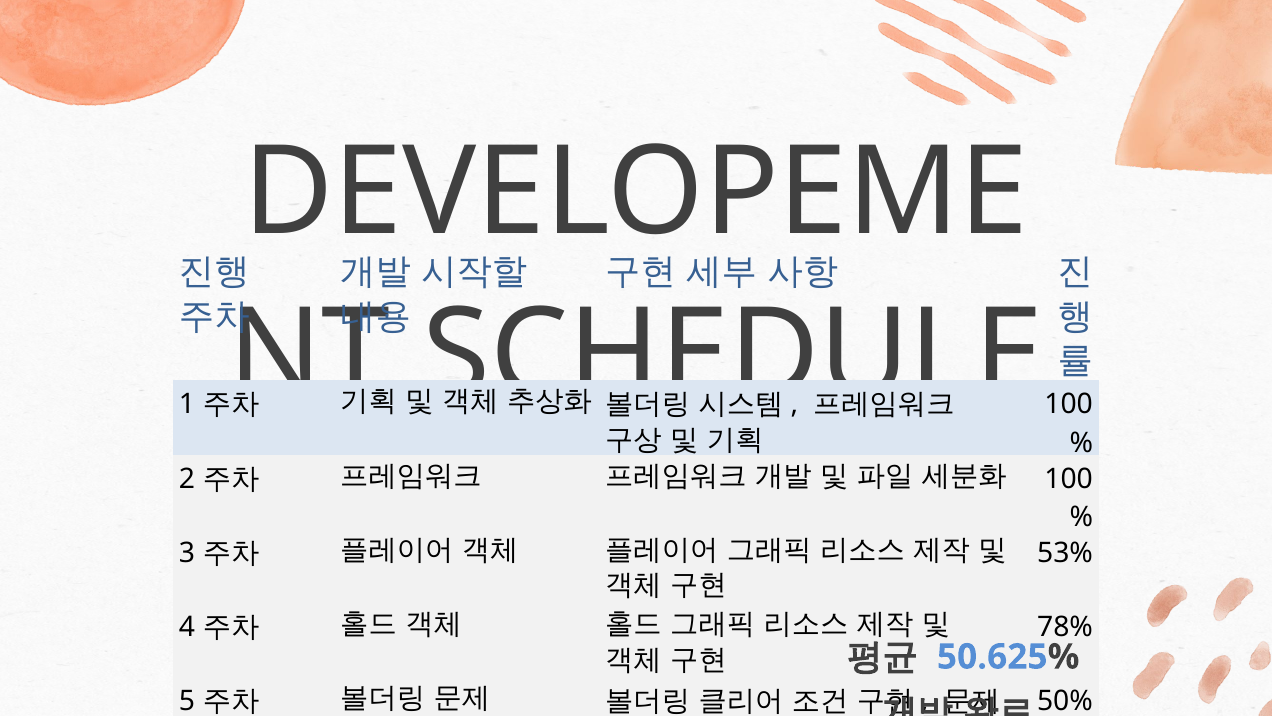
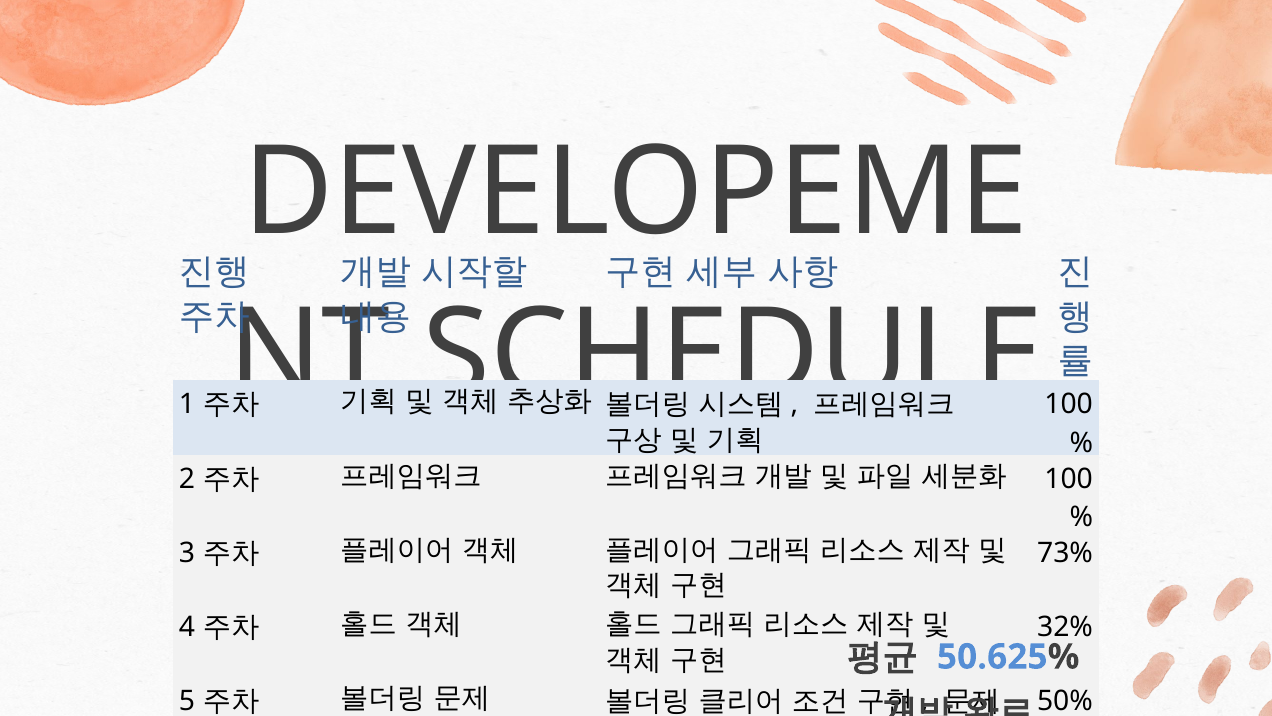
53%: 53% -> 73% (1065, 553)
78%: 78% -> 32% (1065, 627)
